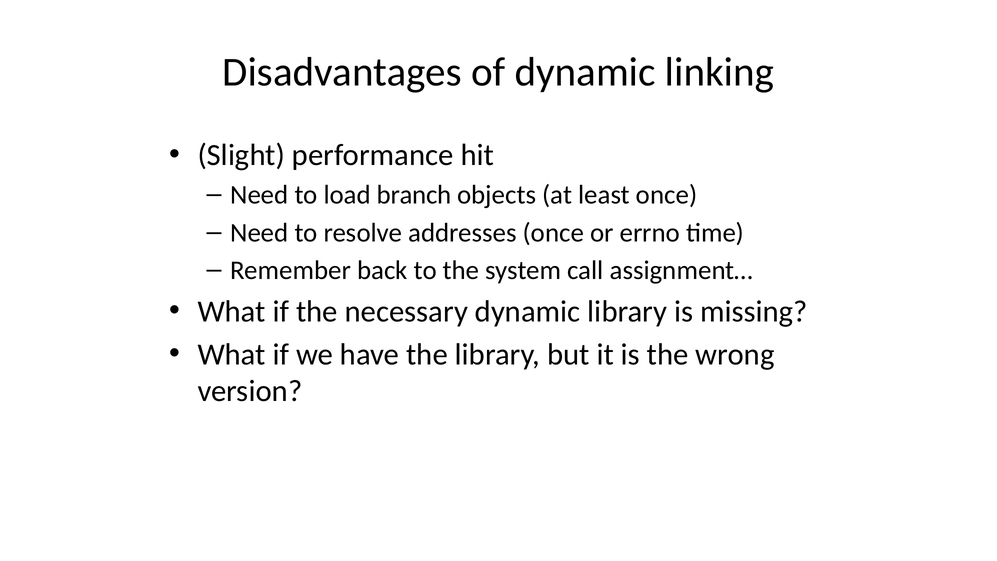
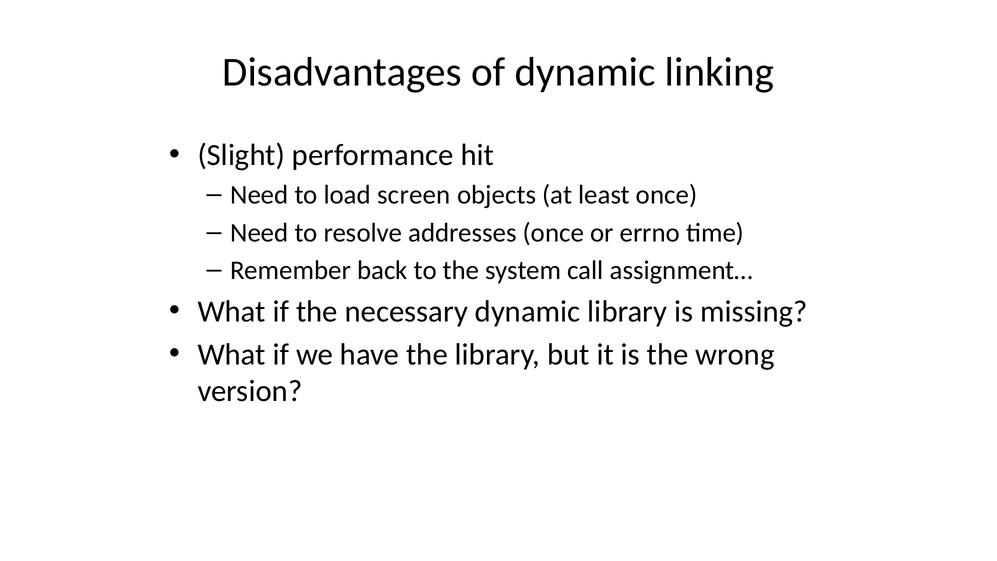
branch: branch -> screen (414, 195)
